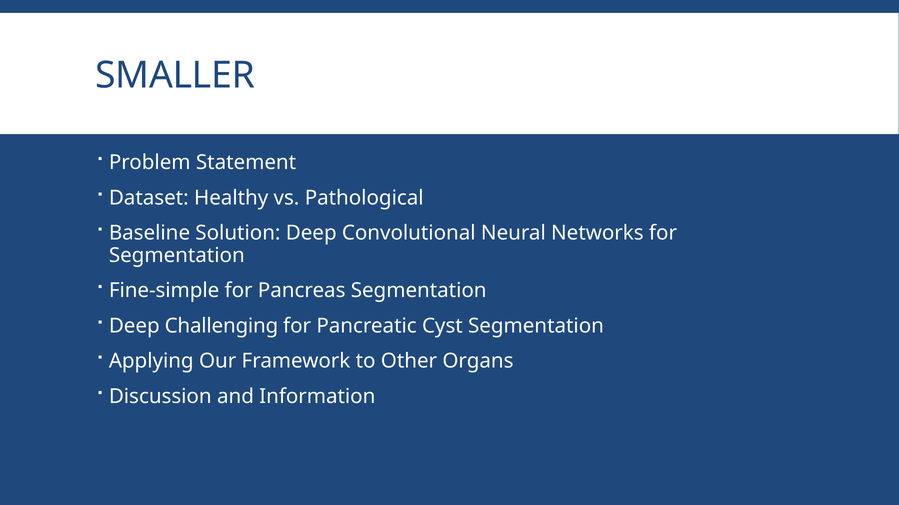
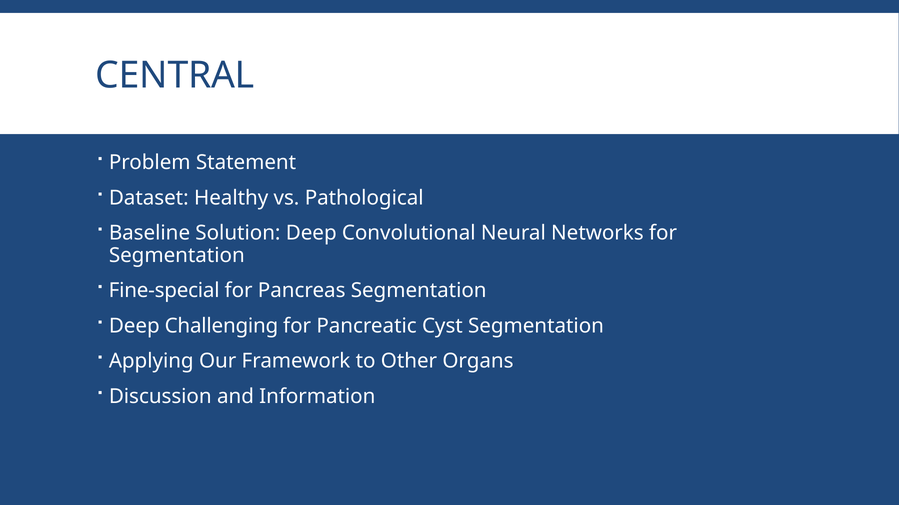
SMALLER: SMALLER -> CENTRAL (175, 76)
Fine-simple: Fine-simple -> Fine-special (164, 291)
